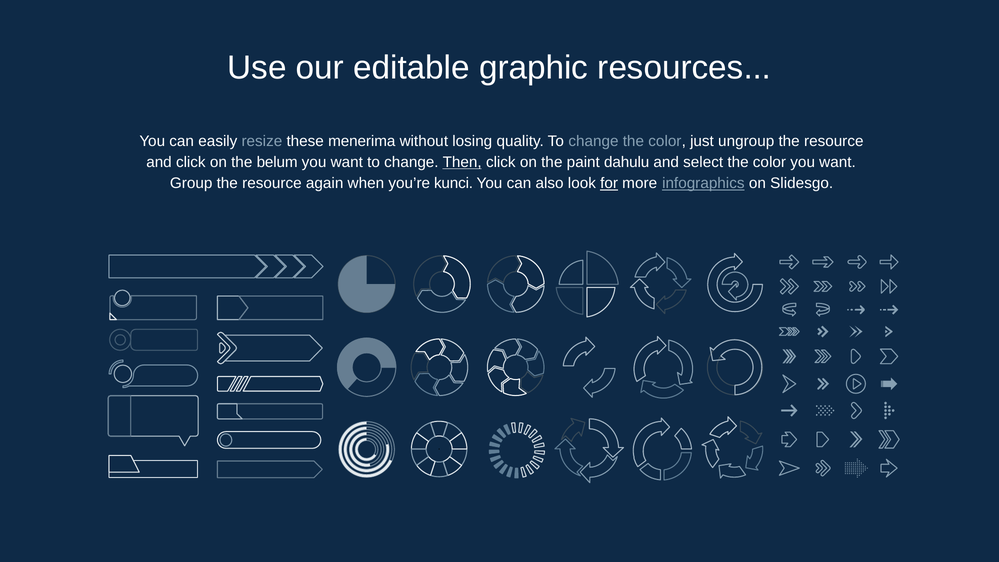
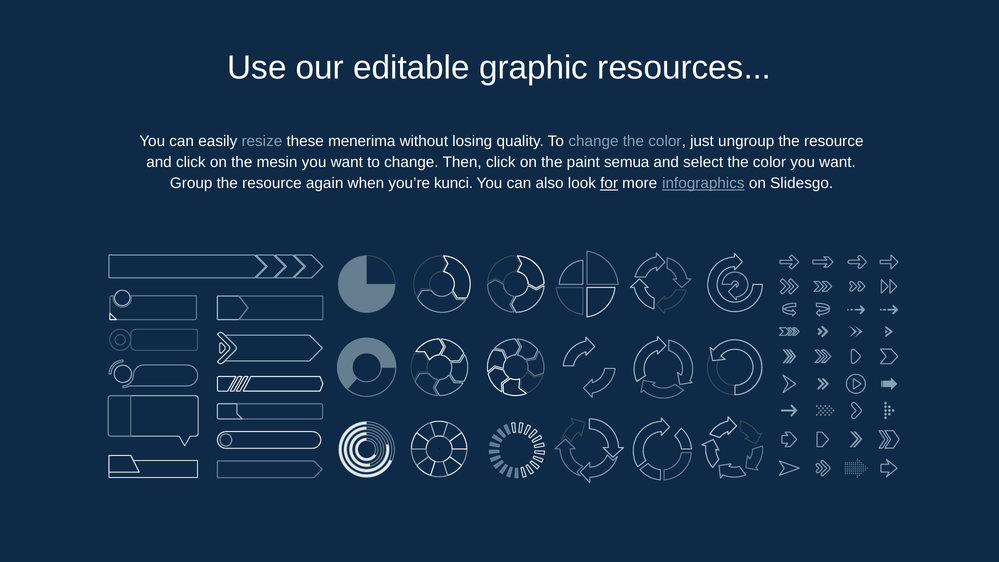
belum: belum -> mesin (277, 162)
Then underline: present -> none (462, 162)
dahulu: dahulu -> semua (627, 162)
